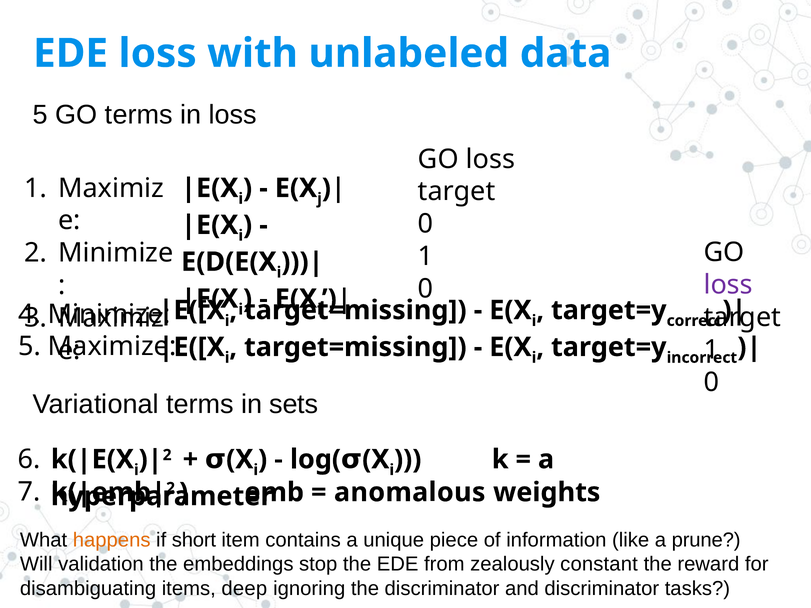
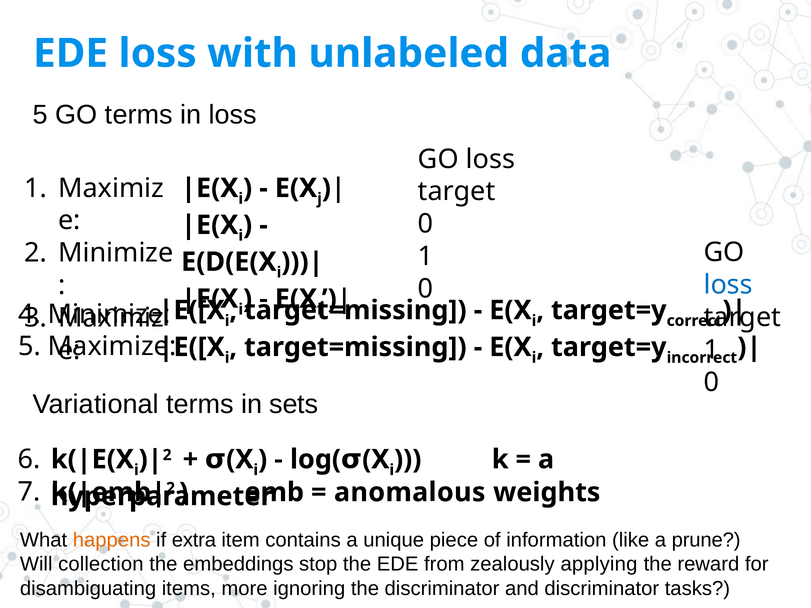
loss colour: purple -> blue (728, 285)
short: short -> extra (194, 540)
validation: validation -> collection (101, 565)
constant: constant -> applying (599, 565)
deep: deep -> more (244, 589)
